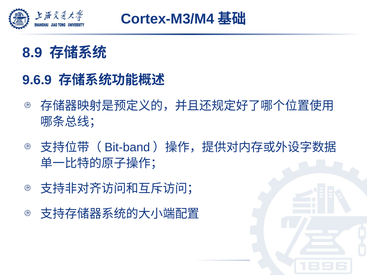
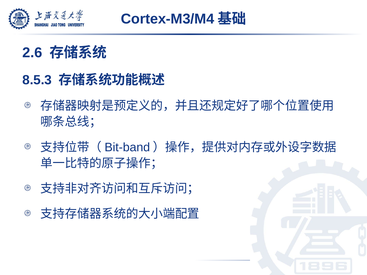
8.9: 8.9 -> 2.6 (32, 53)
9.6.9: 9.6.9 -> 8.5.3 (37, 80)
